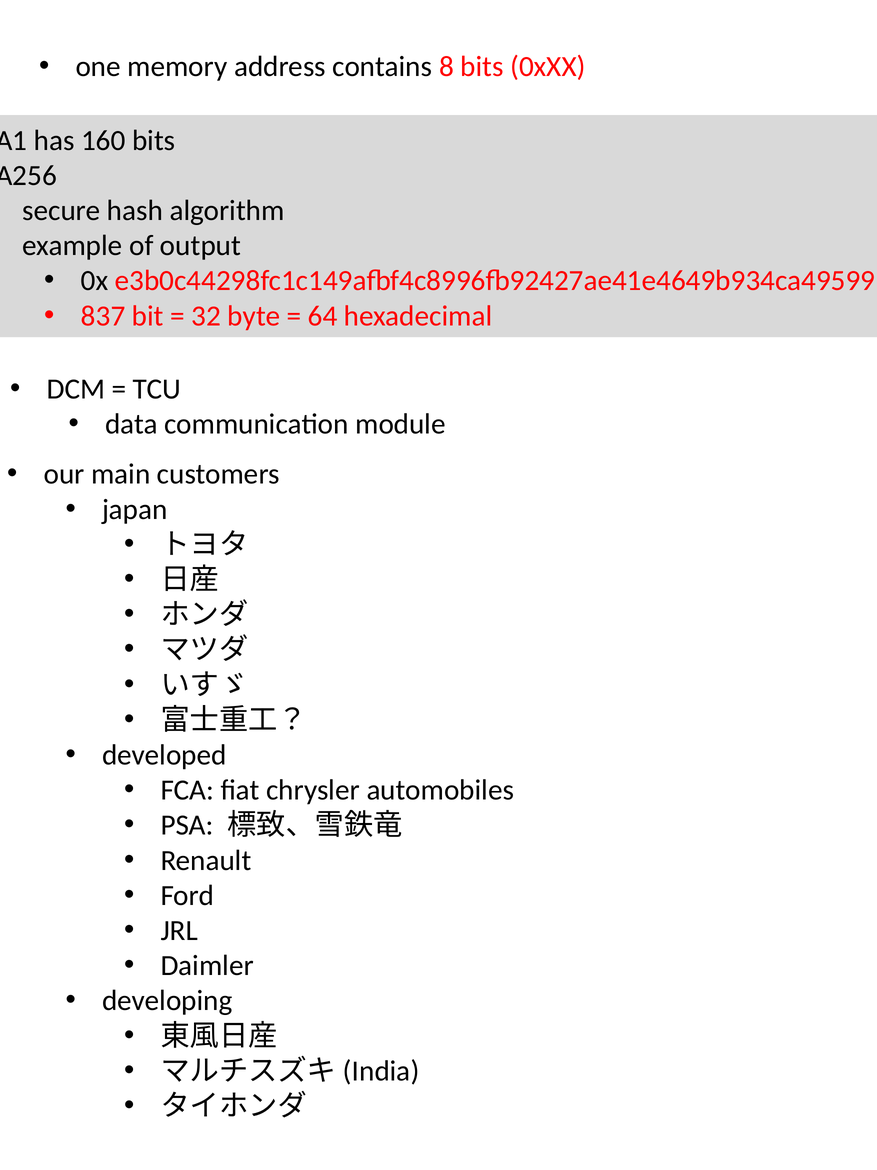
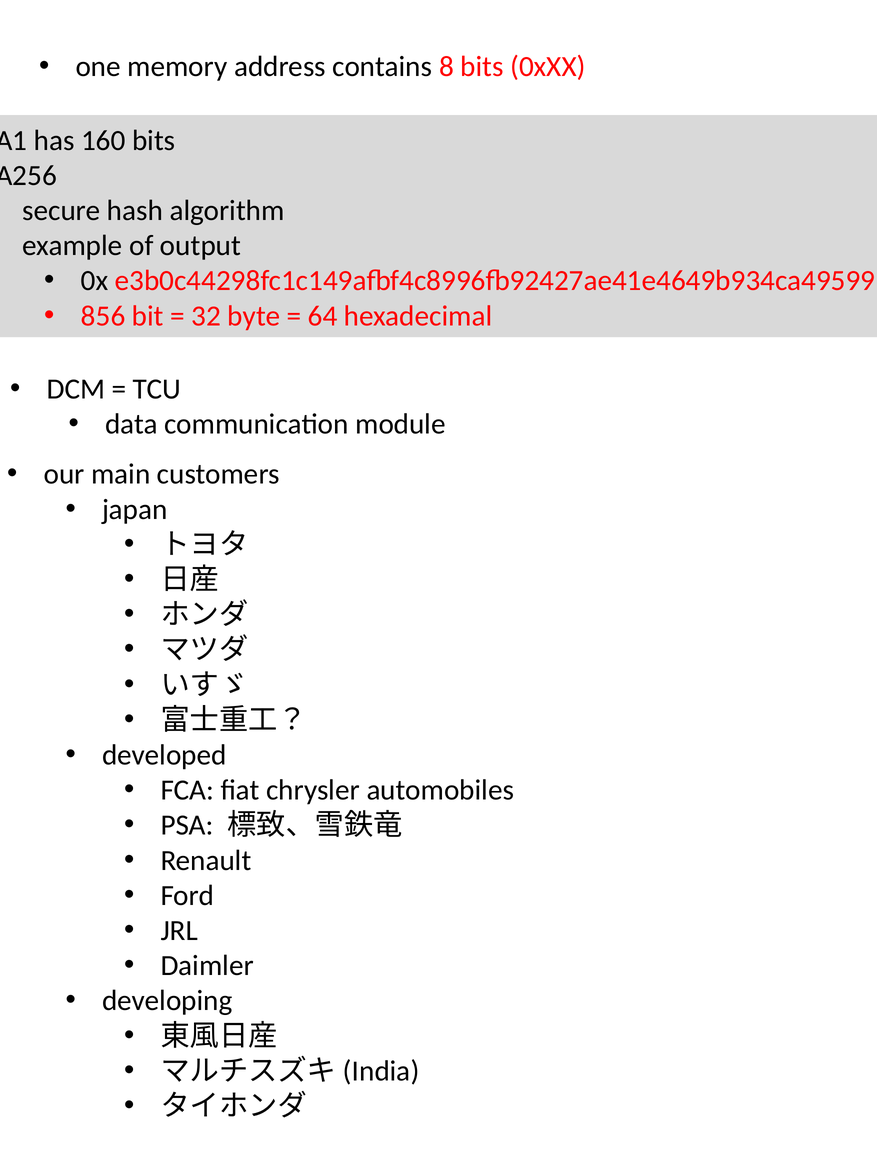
837: 837 -> 856 (103, 316)
